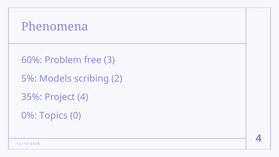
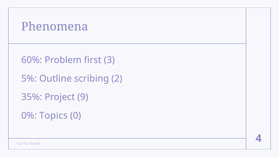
free: free -> first (93, 60)
Models: Models -> Outline (55, 79)
Project 4: 4 -> 9 (83, 97)
